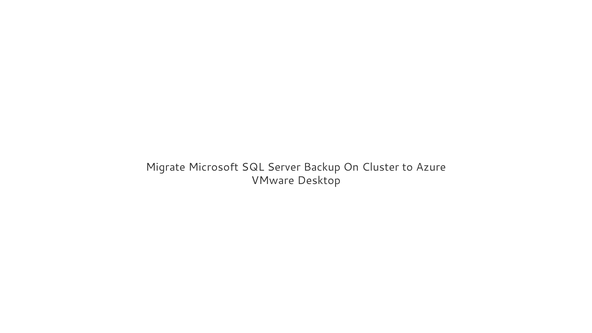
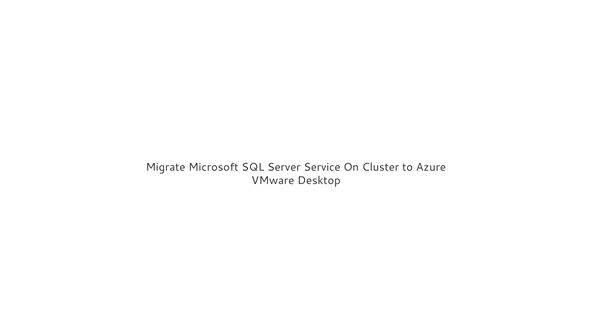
Backup: Backup -> Service (322, 167)
